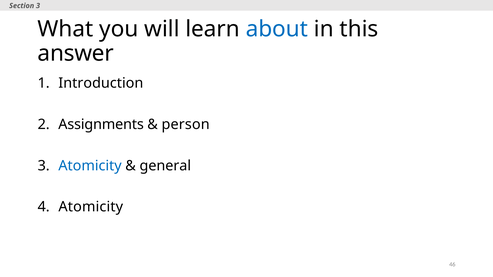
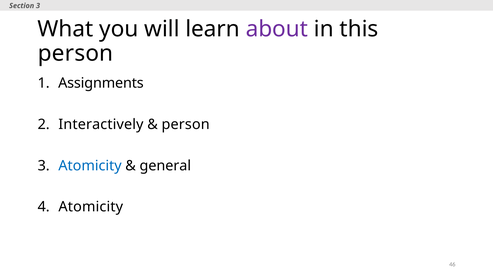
about colour: blue -> purple (277, 29)
answer: answer -> person (75, 54)
Introduction: Introduction -> Assignments (101, 83)
Assignments: Assignments -> Interactively (101, 125)
